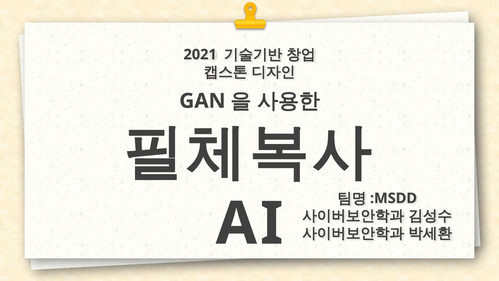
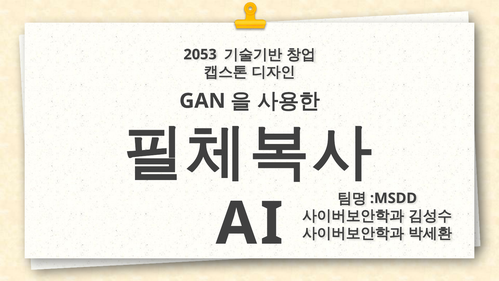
2021: 2021 -> 2053 (200, 54)
